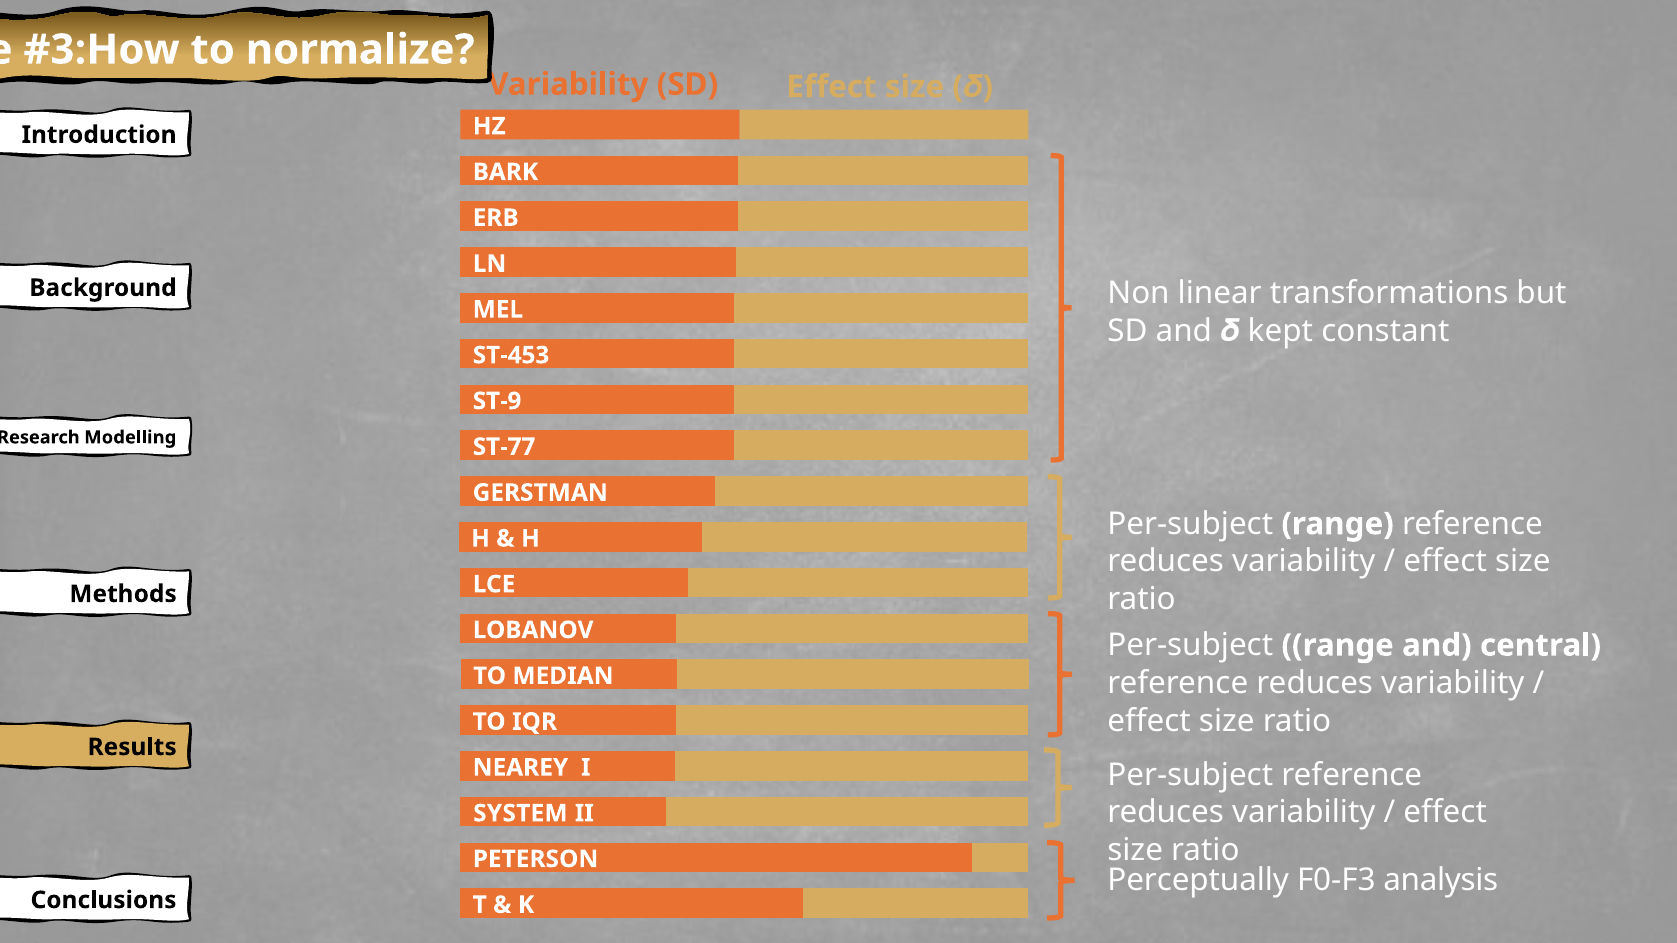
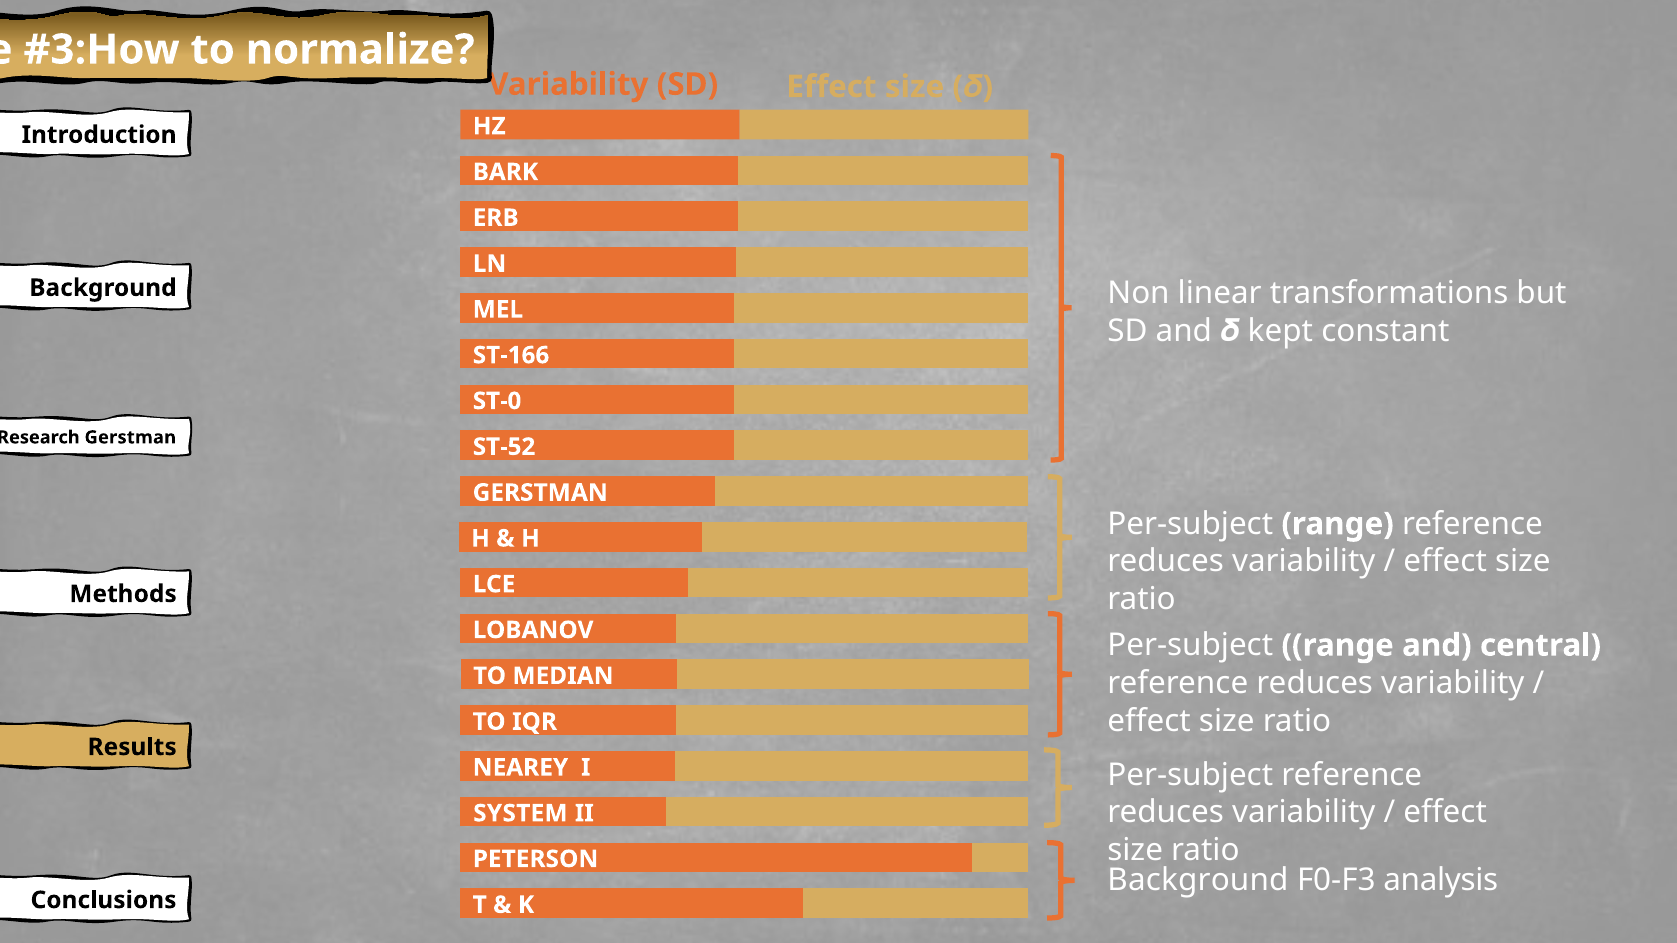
ST-453: ST-453 -> ST-166 (511, 355)
ST-9: ST-9 -> ST-0 (497, 401)
Modelling: Modelling -> Gerstman (130, 438)
ST-77: ST-77 -> ST-52 (504, 447)
Perceptually: Perceptually -> Background (1198, 880)
